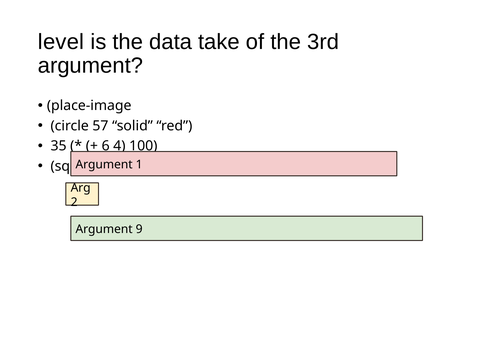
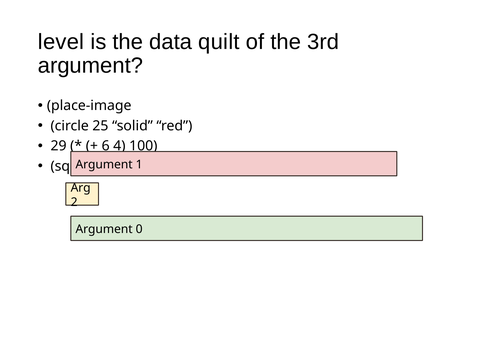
take: take -> quilt (219, 42)
57: 57 -> 25 (100, 126)
35: 35 -> 29 (59, 146)
9: 9 -> 0 (139, 230)
